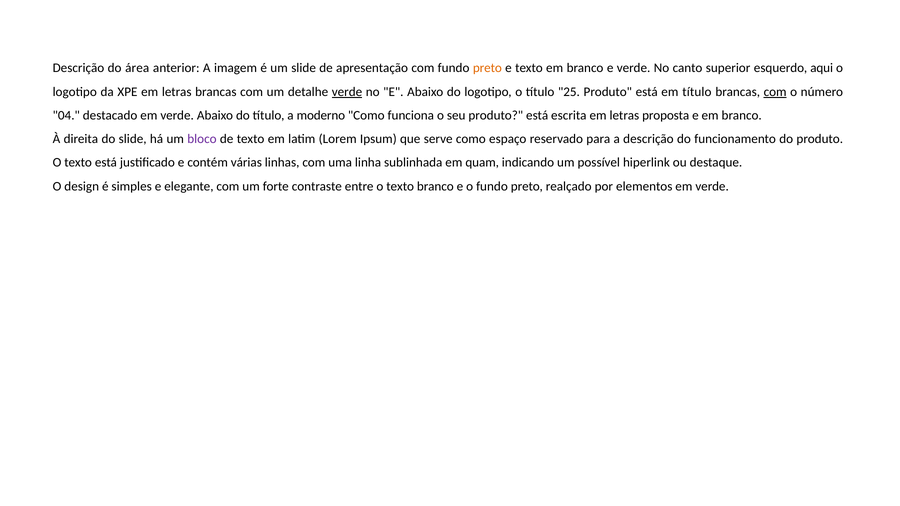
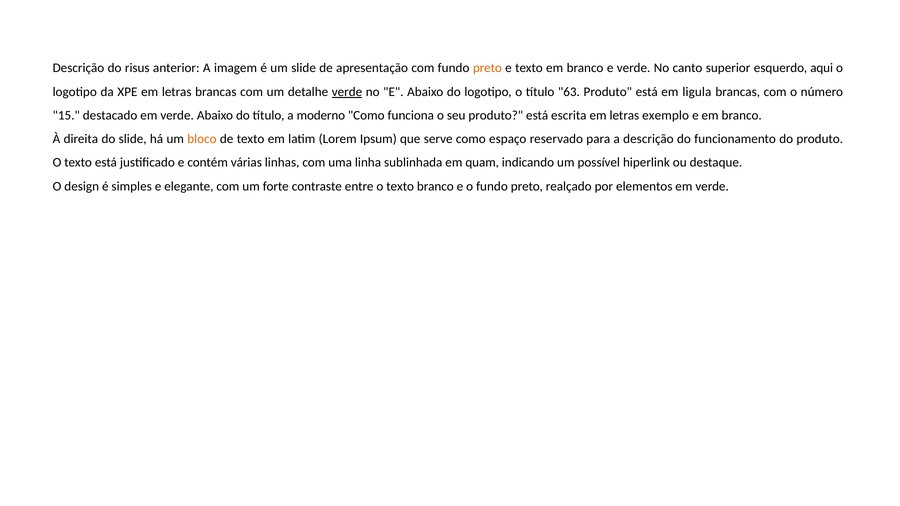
área: área -> risus (137, 68)
25: 25 -> 63 (569, 92)
em título: título -> ligula (697, 92)
com underline: present -> none (775, 92)
04: 04 -> 15 (66, 115)
proposta: proposta -> exemplo (666, 115)
bloco colour: purple -> orange (202, 139)
